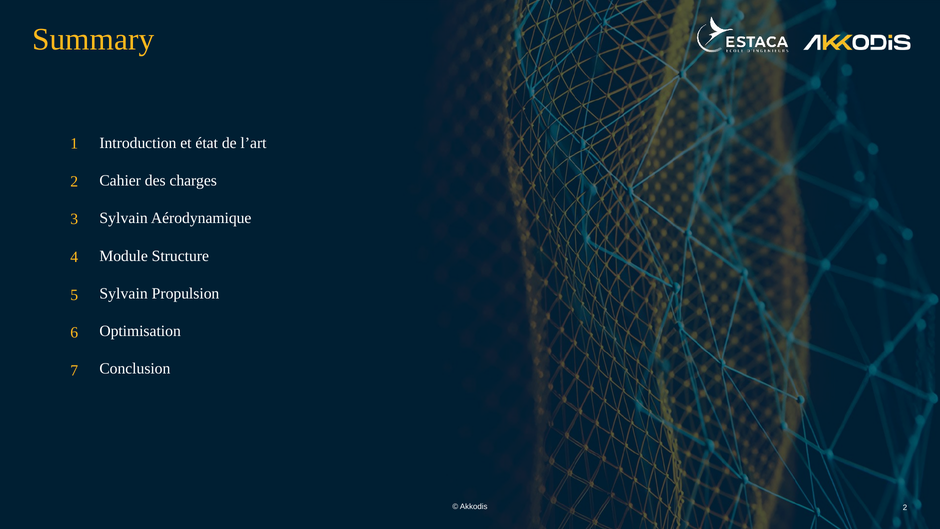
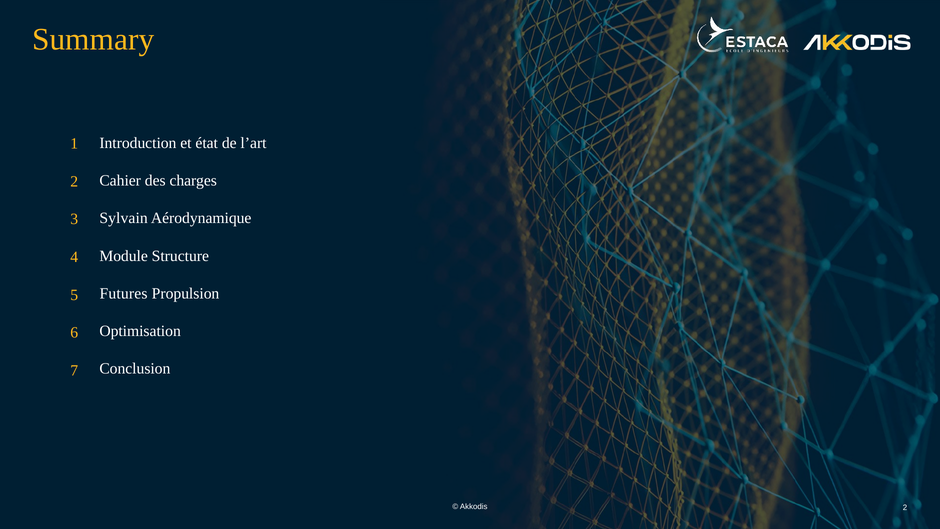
Sylvain: Sylvain -> Futures (124, 293)
